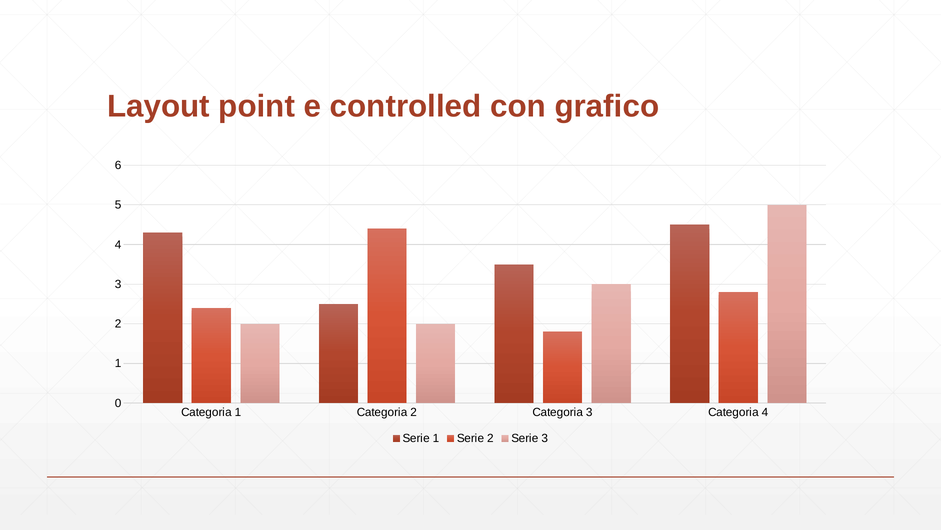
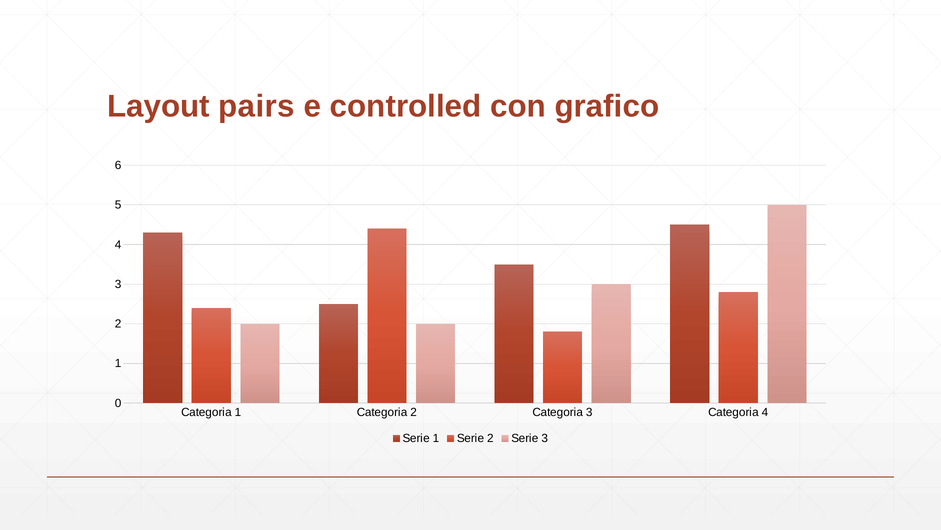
point: point -> pairs (257, 106)
